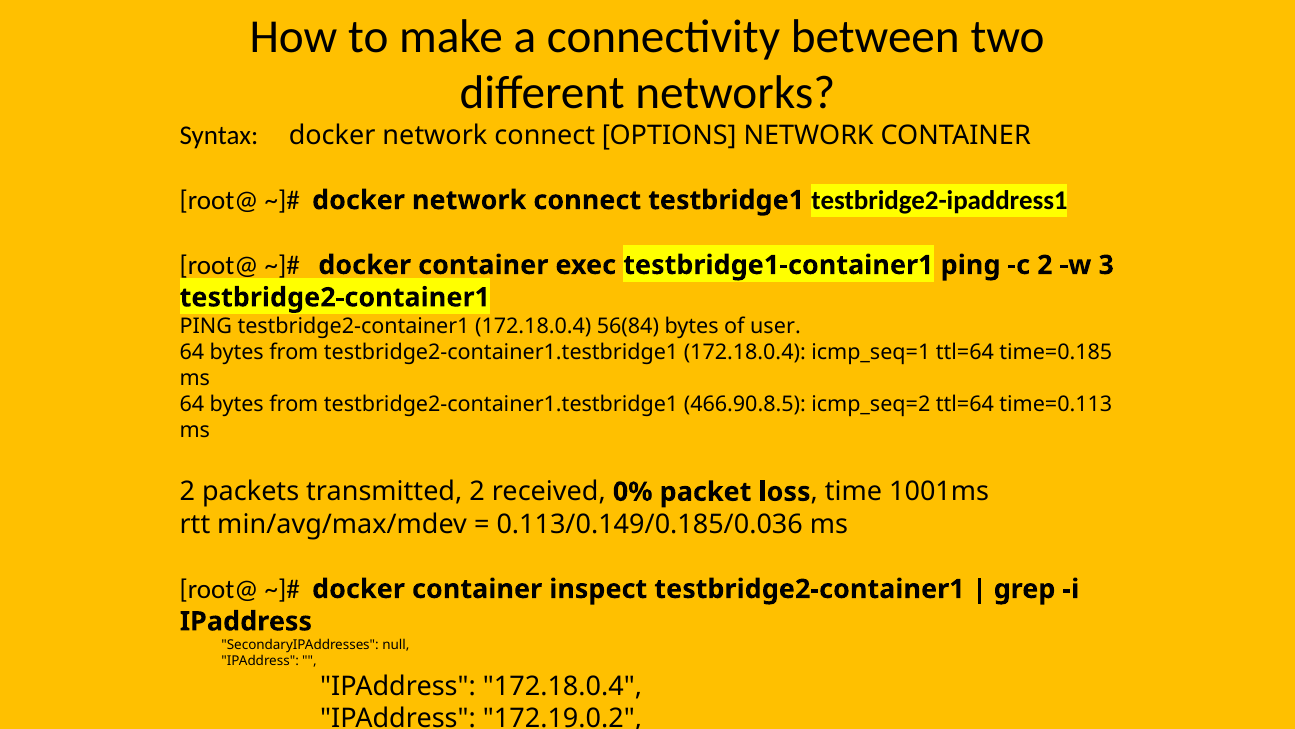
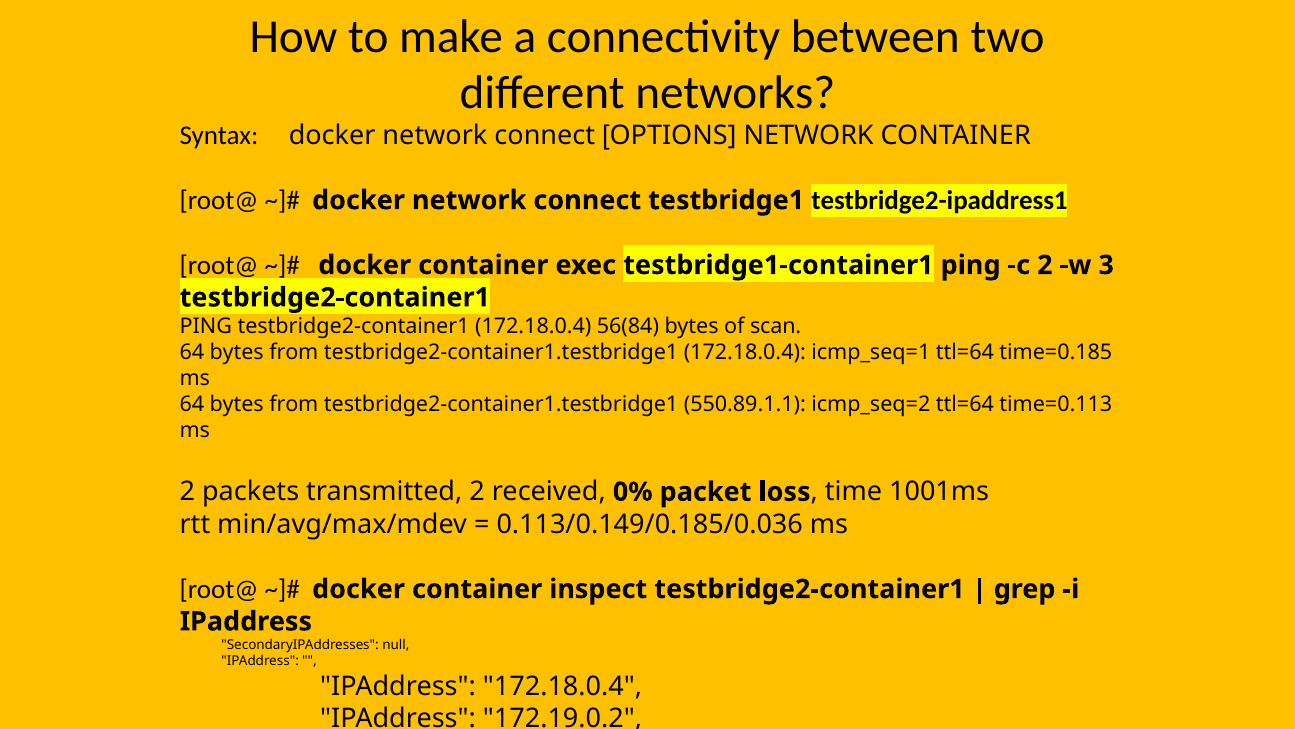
user: user -> scan (776, 326)
466.90.8.5: 466.90.8.5 -> 550.89.1.1 (745, 404)
